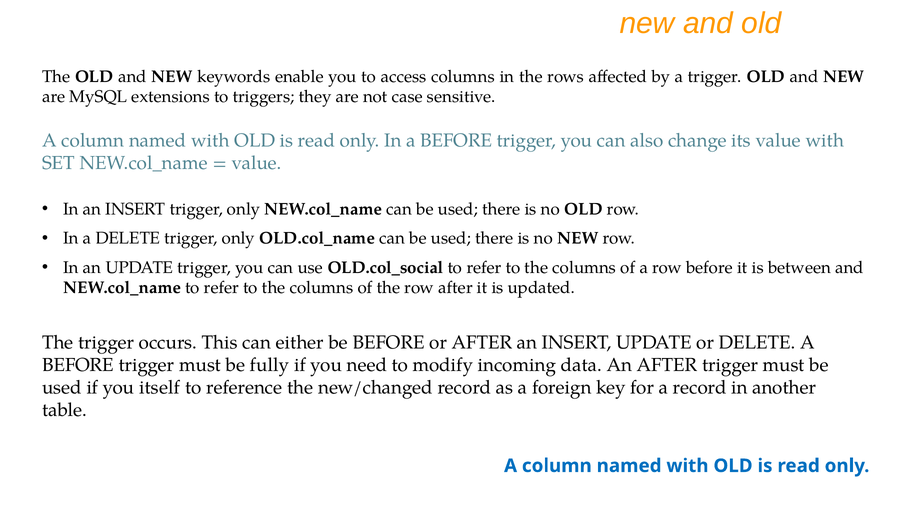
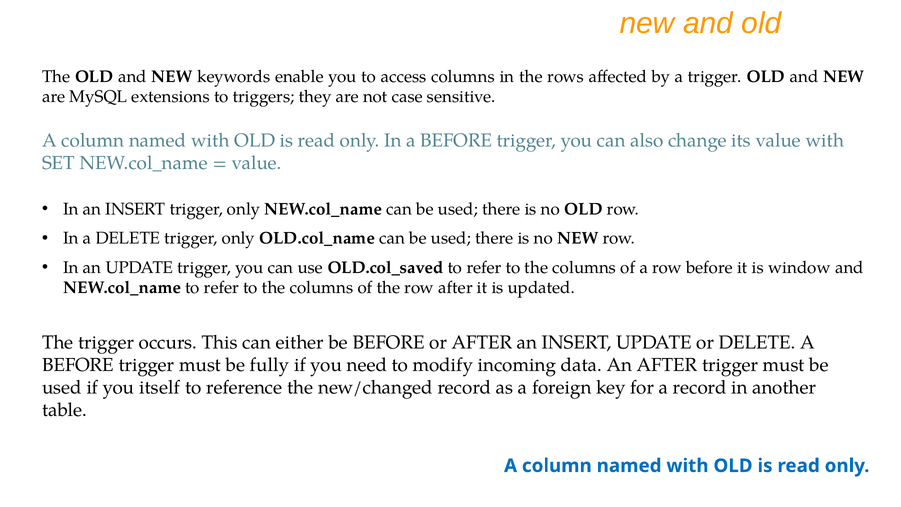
OLD.col_social: OLD.col_social -> OLD.col_saved (385, 268)
between: between -> window (799, 268)
